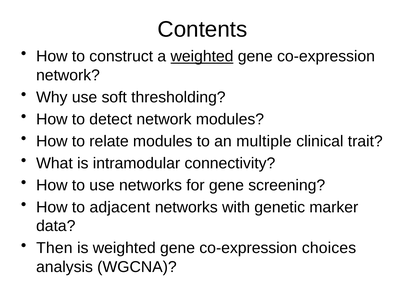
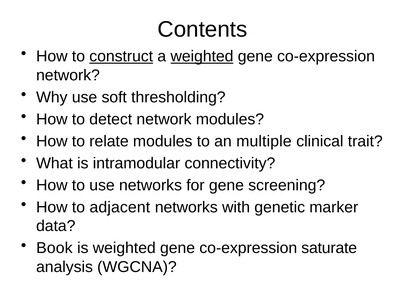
construct underline: none -> present (121, 56)
Then: Then -> Book (54, 249)
choices: choices -> saturate (329, 249)
